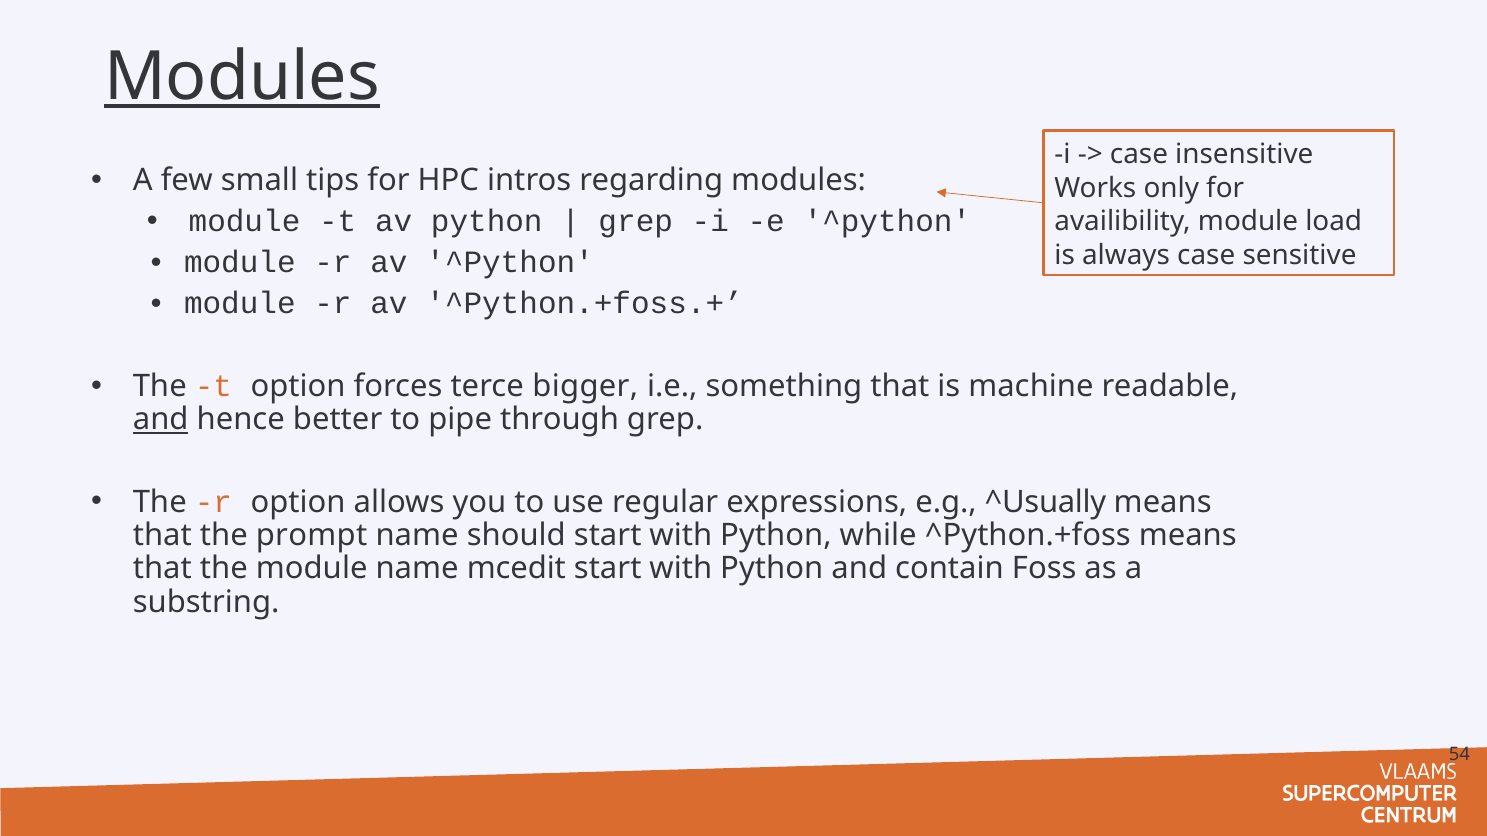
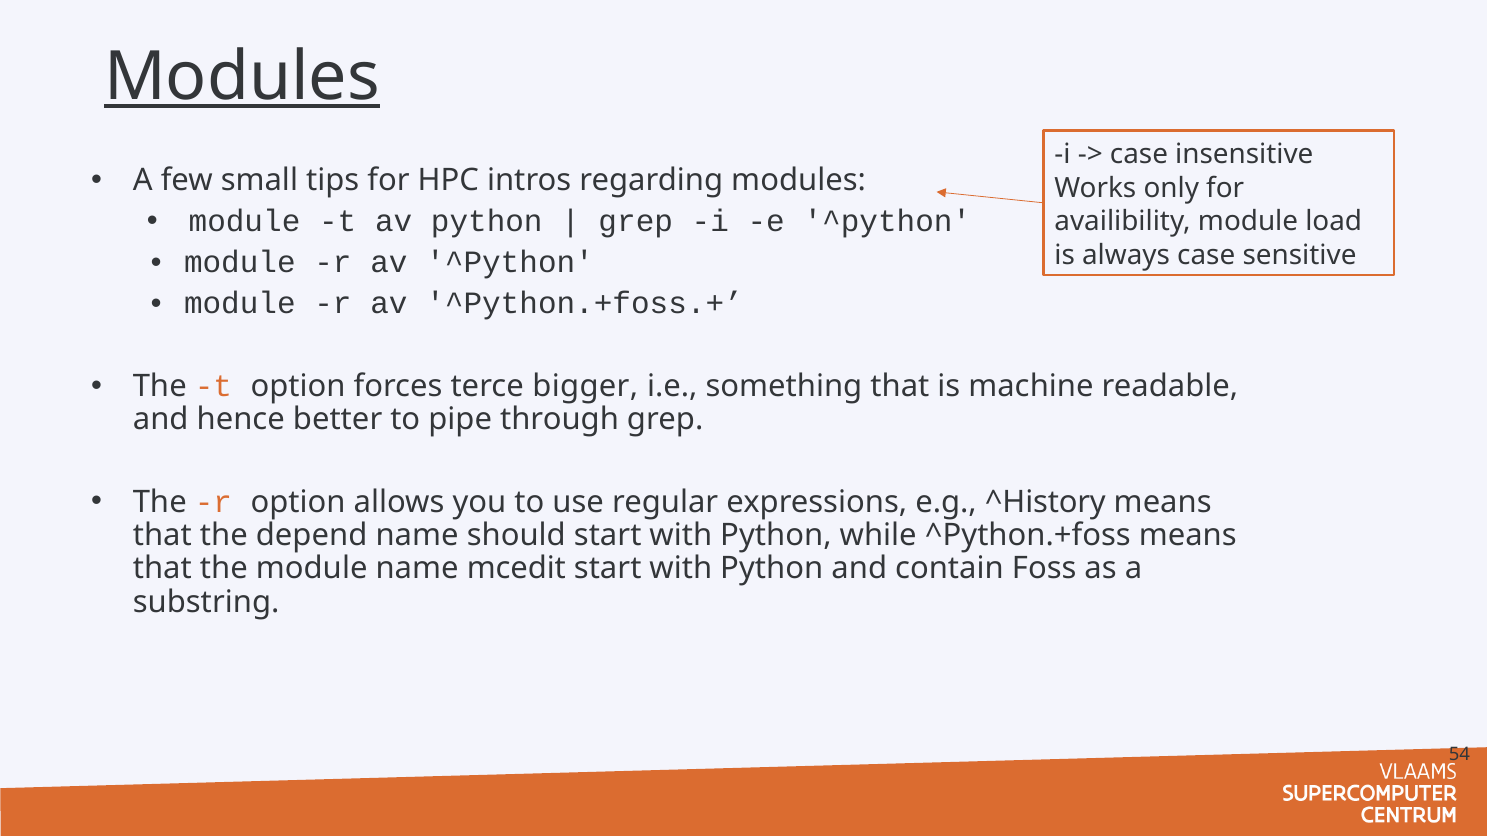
and underline: present -> none (161, 420)
^Usually: ^Usually -> ^History (1045, 502)
prompt: prompt -> depend (312, 536)
